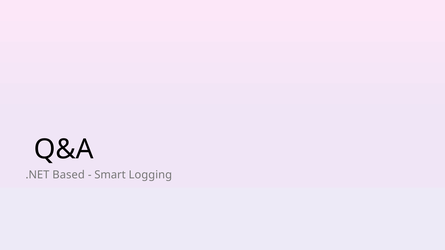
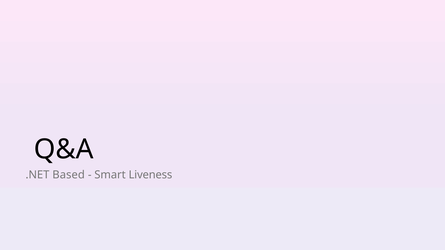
Logging: Logging -> Liveness (150, 175)
